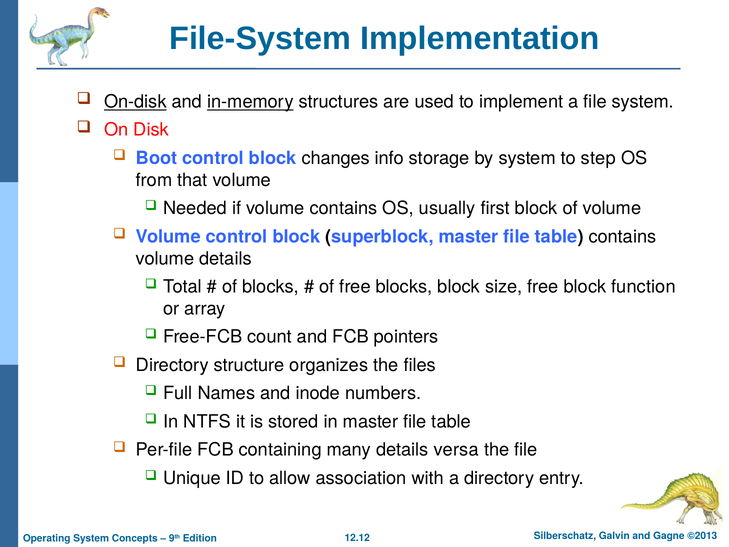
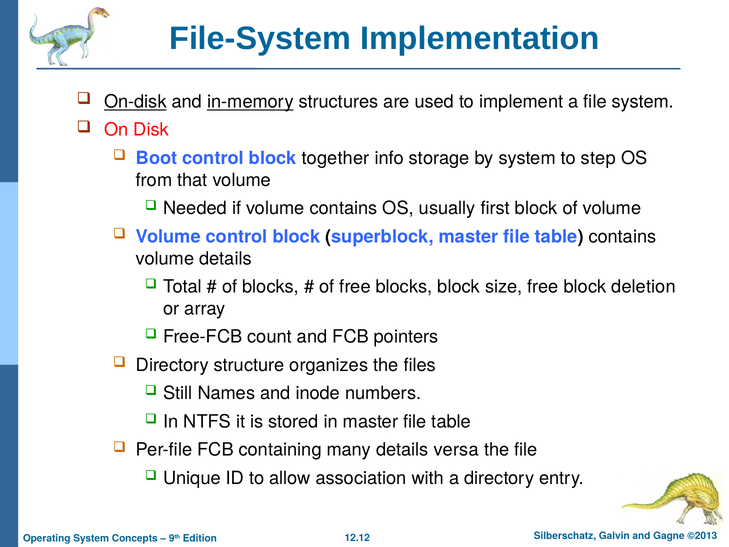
changes: changes -> together (336, 158)
function: function -> deletion (644, 287)
Full: Full -> Still (178, 393)
